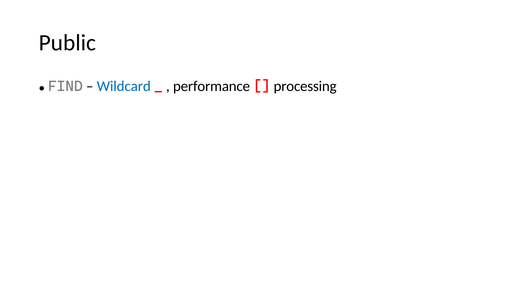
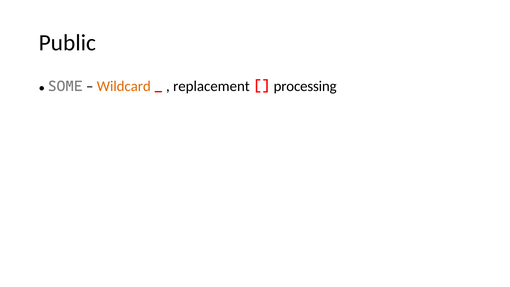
FIND: FIND -> SOME (65, 86)
Wildcard colour: blue -> orange (124, 86)
performance: performance -> replacement (211, 86)
